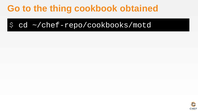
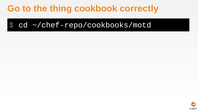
obtained: obtained -> correctly (139, 9)
